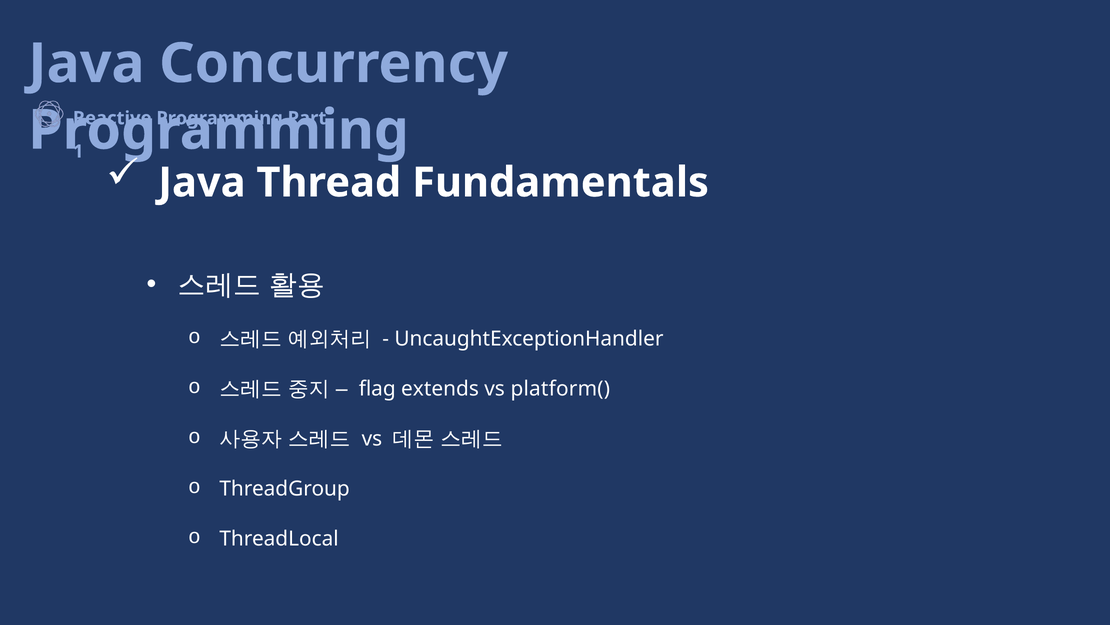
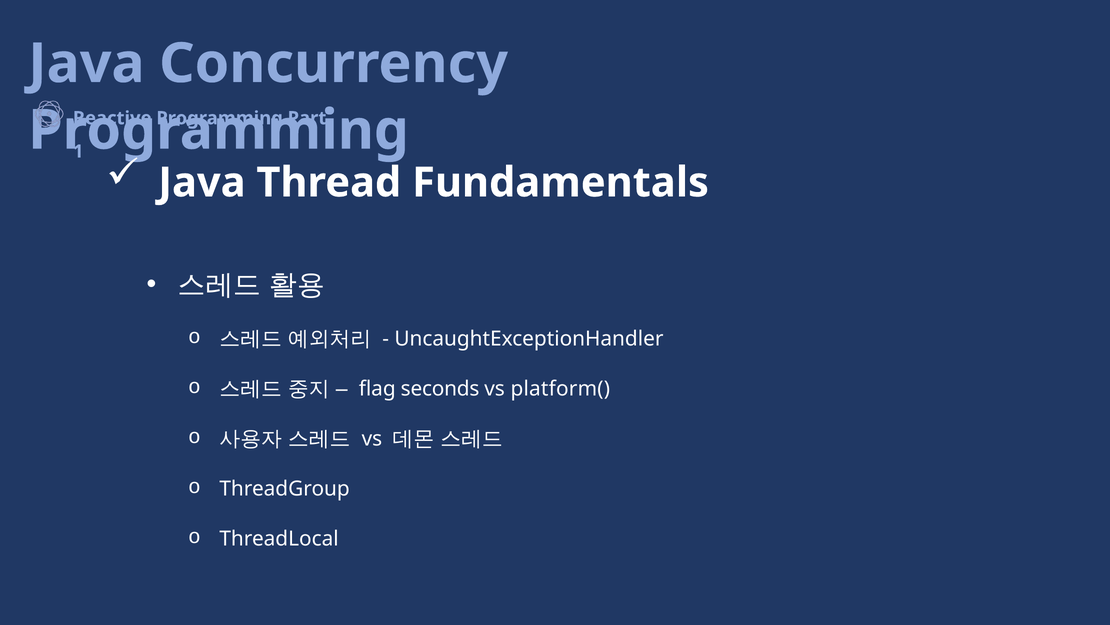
extends: extends -> seconds (440, 389)
